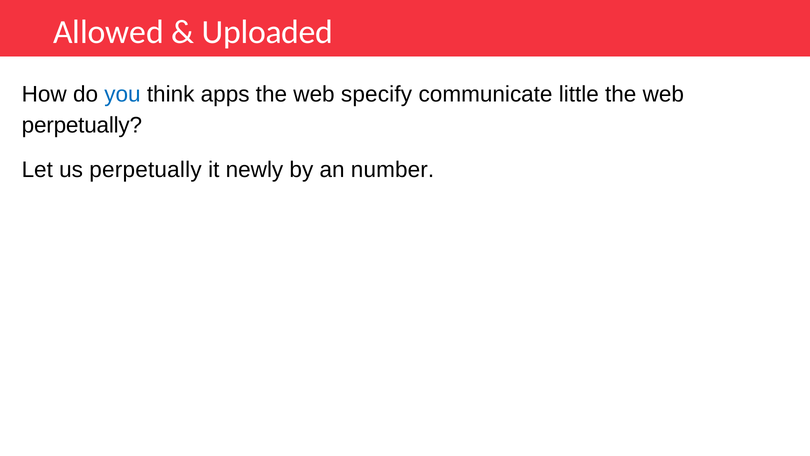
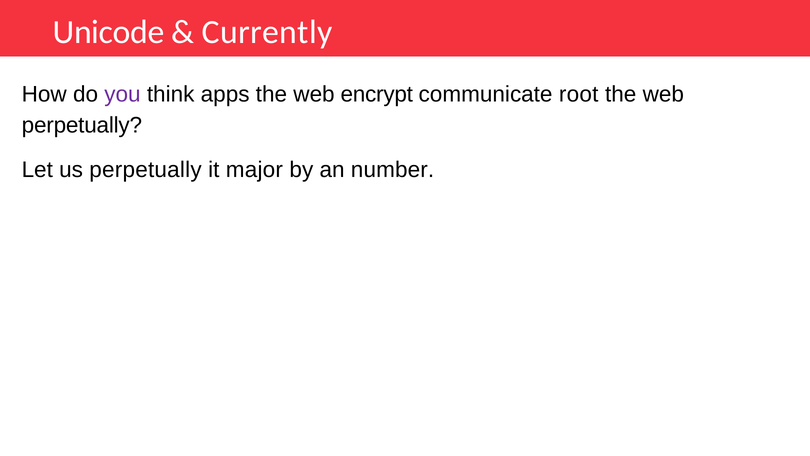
Allowed: Allowed -> Unicode (109, 32)
Uploaded: Uploaded -> Currently (267, 32)
you colour: blue -> purple (122, 94)
specify: specify -> encrypt (377, 94)
little: little -> root (579, 94)
newly: newly -> major (254, 170)
